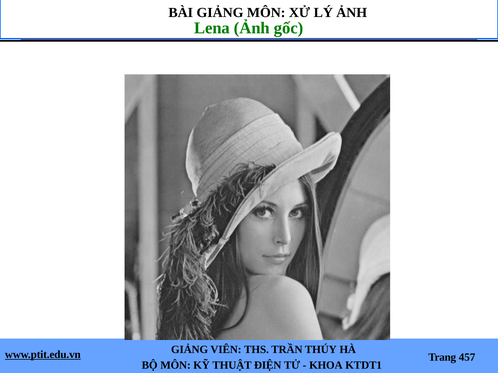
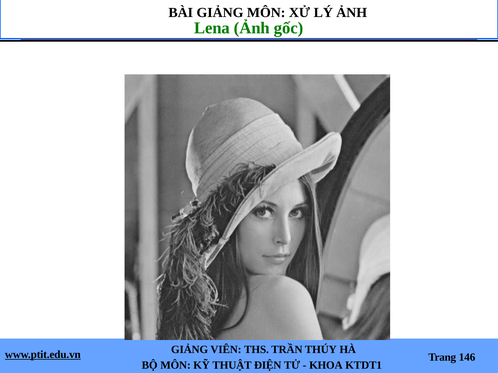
457: 457 -> 146 (467, 358)
